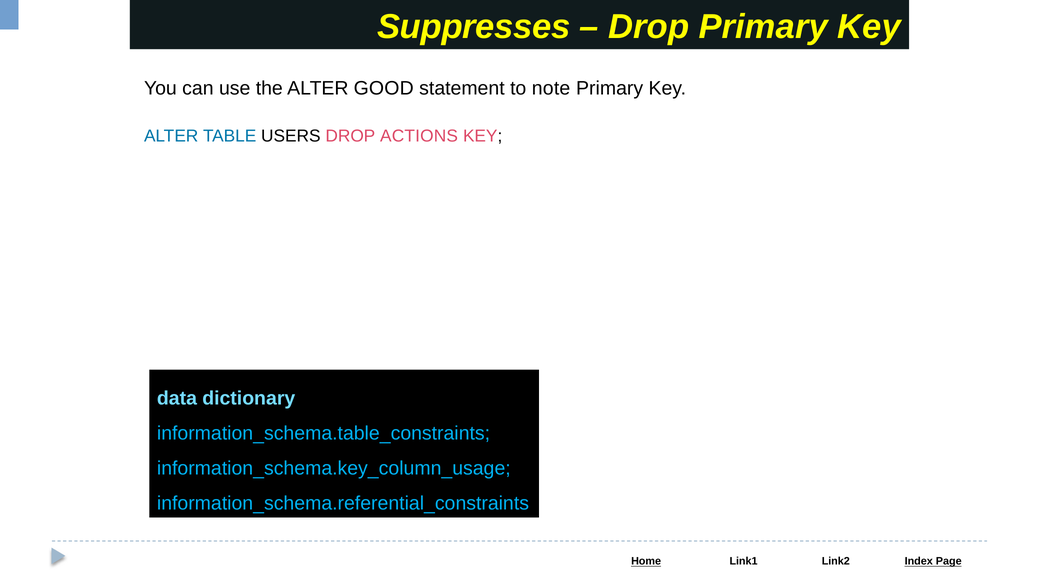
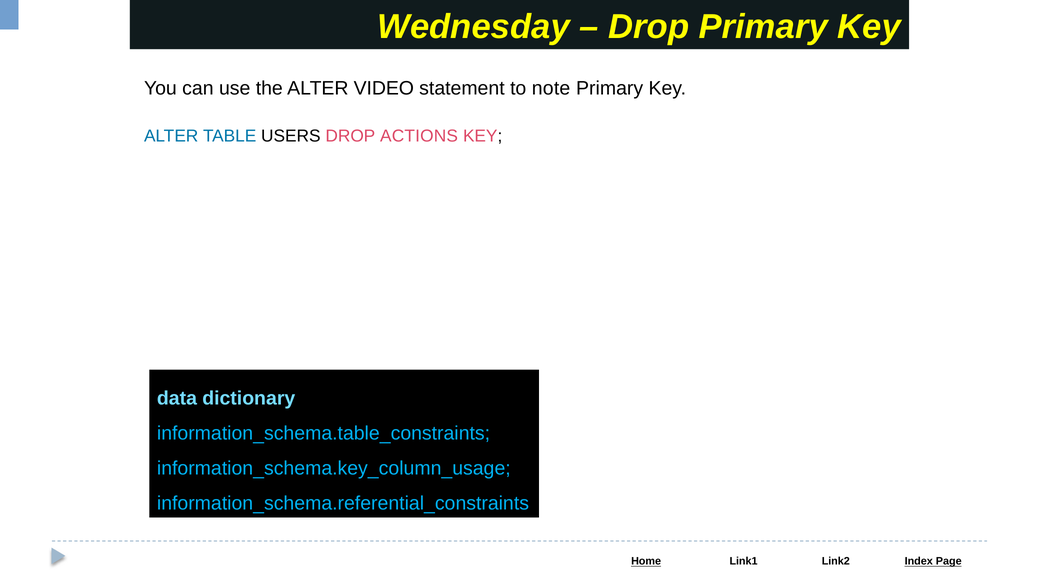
Suppresses: Suppresses -> Wednesday (474, 27)
GOOD: GOOD -> VIDEO (384, 88)
